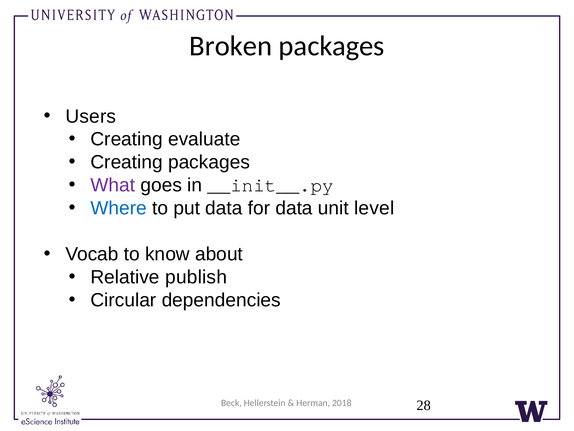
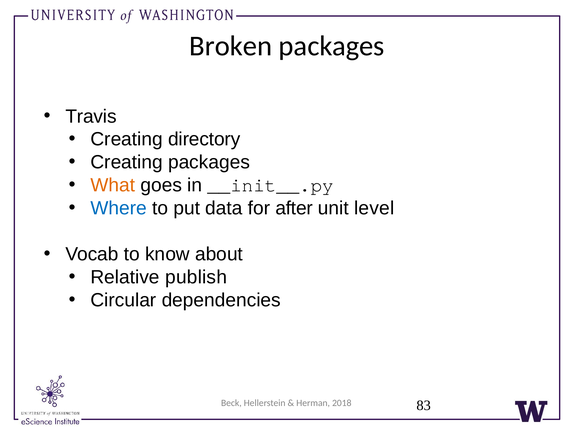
Users: Users -> Travis (91, 116)
evaluate: evaluate -> directory (204, 139)
What colour: purple -> orange (113, 185)
for data: data -> after (294, 208)
28: 28 -> 83 (424, 405)
